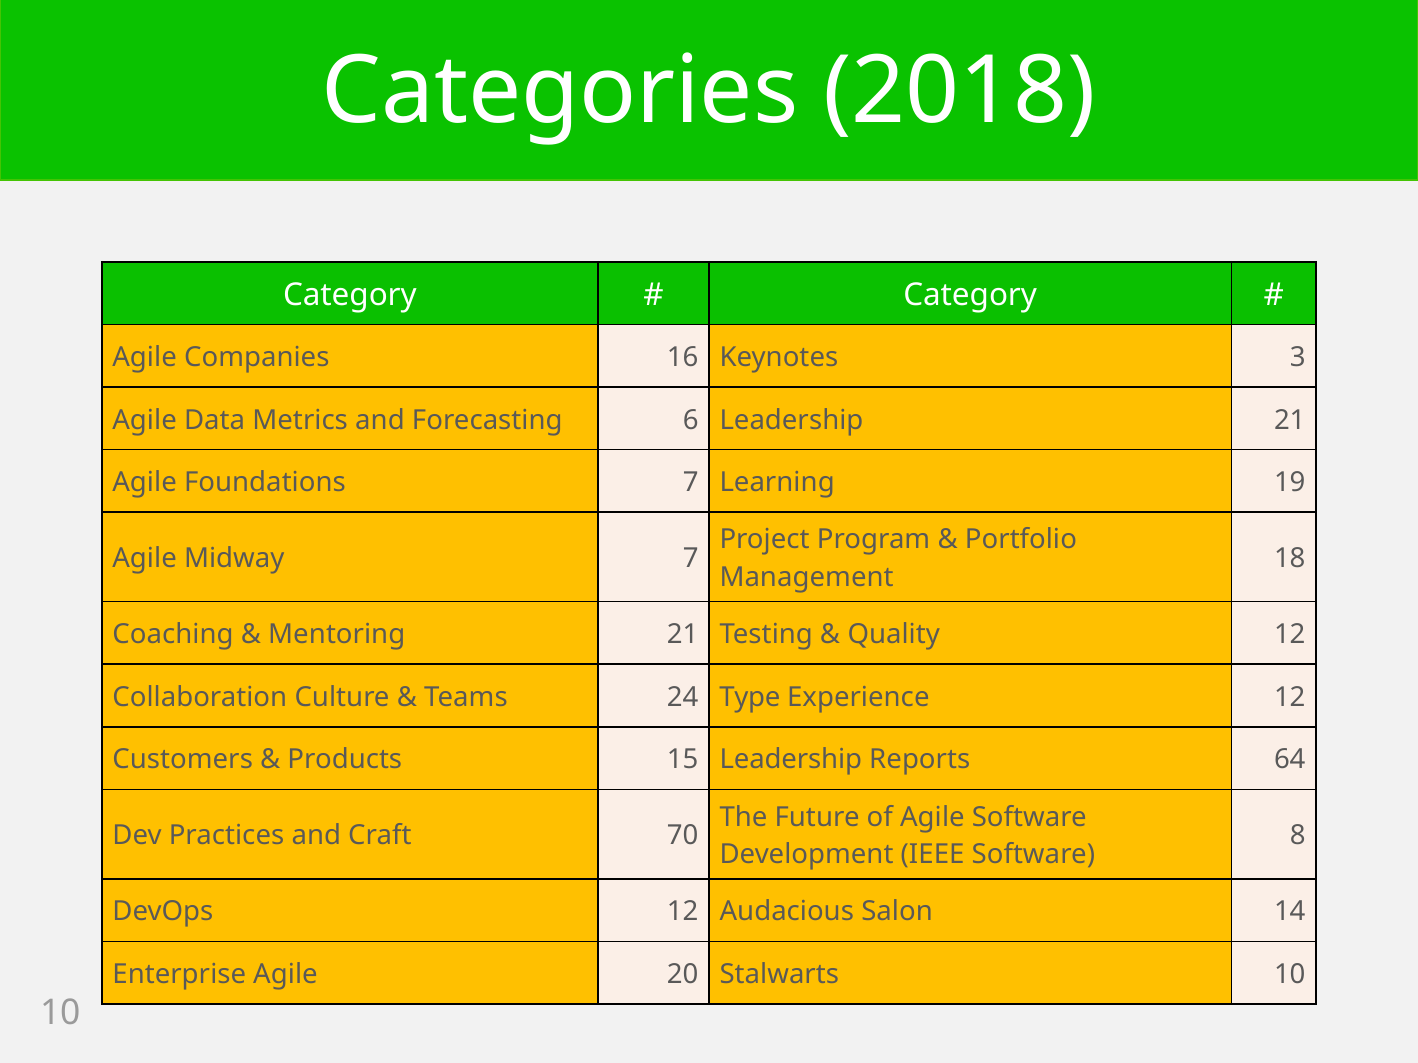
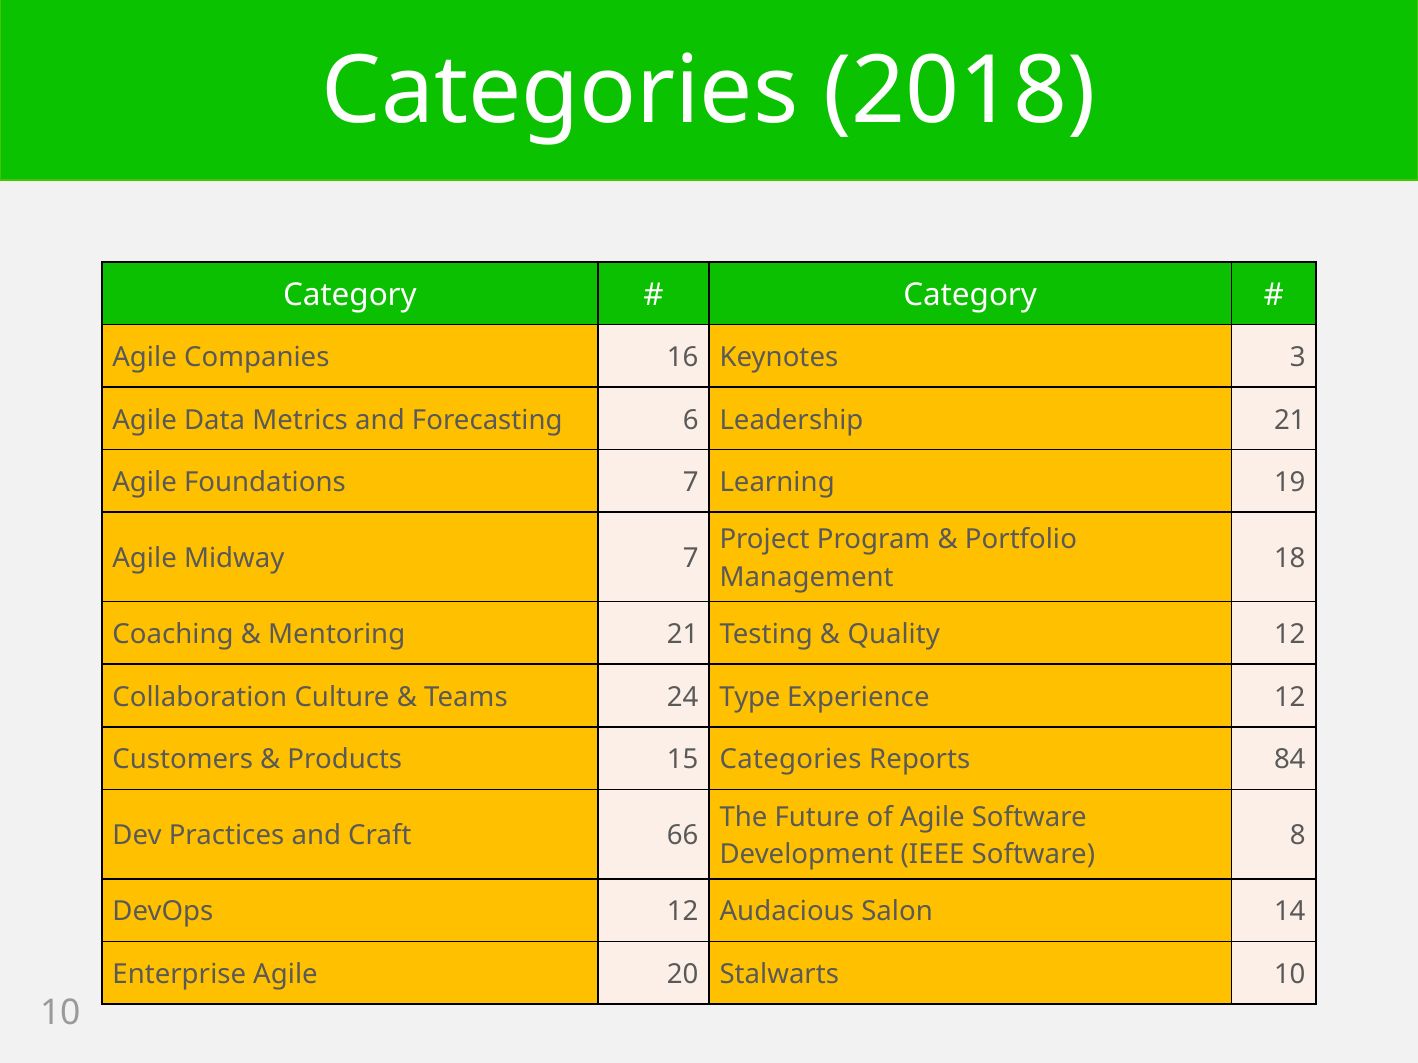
15 Leadership: Leadership -> Categories (791, 760)
64: 64 -> 84 (1290, 760)
70: 70 -> 66 (683, 836)
